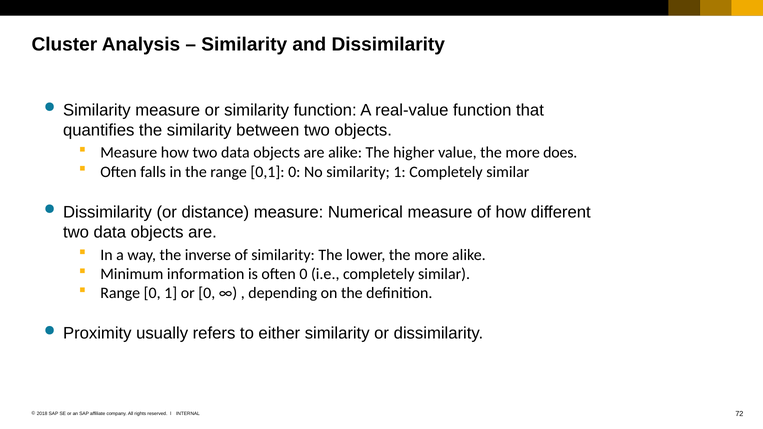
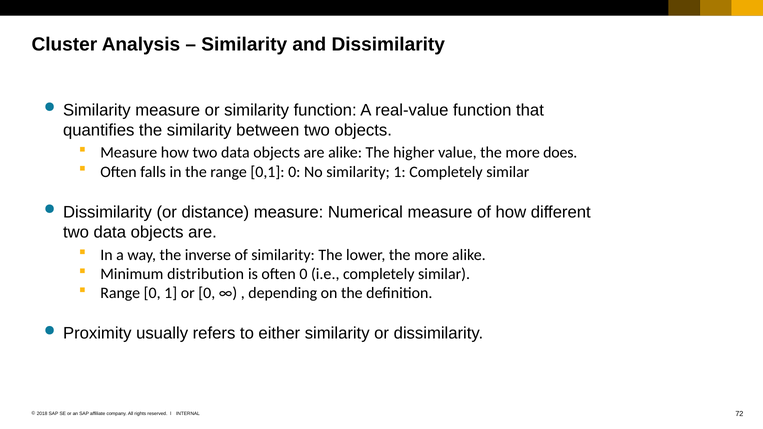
information: information -> distribution (206, 274)
